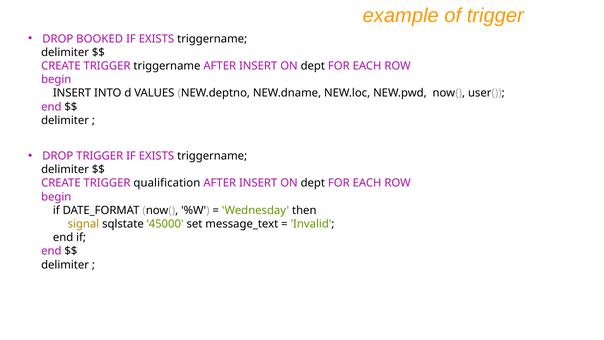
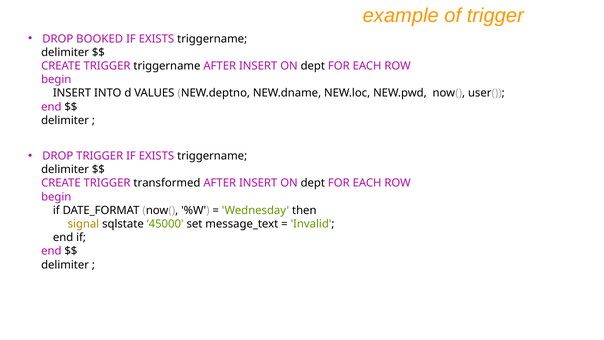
qualification: qualification -> transformed (167, 183)
